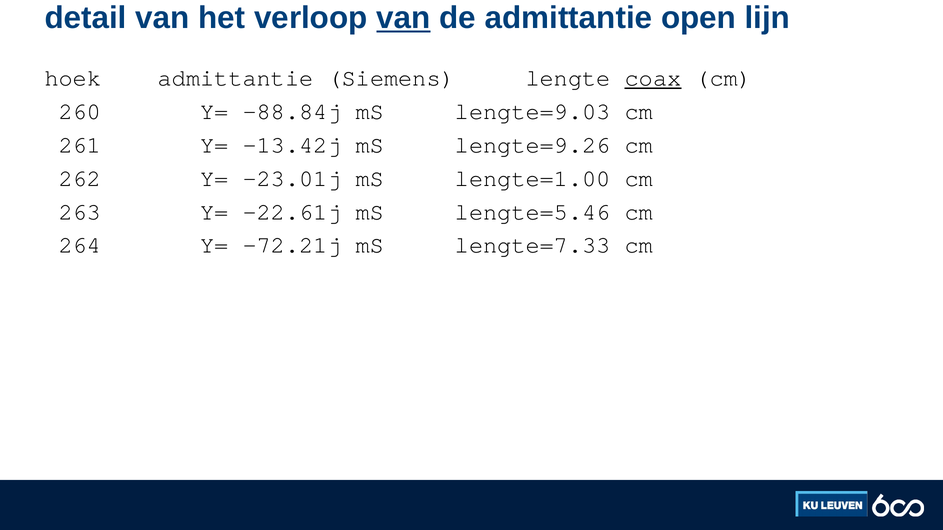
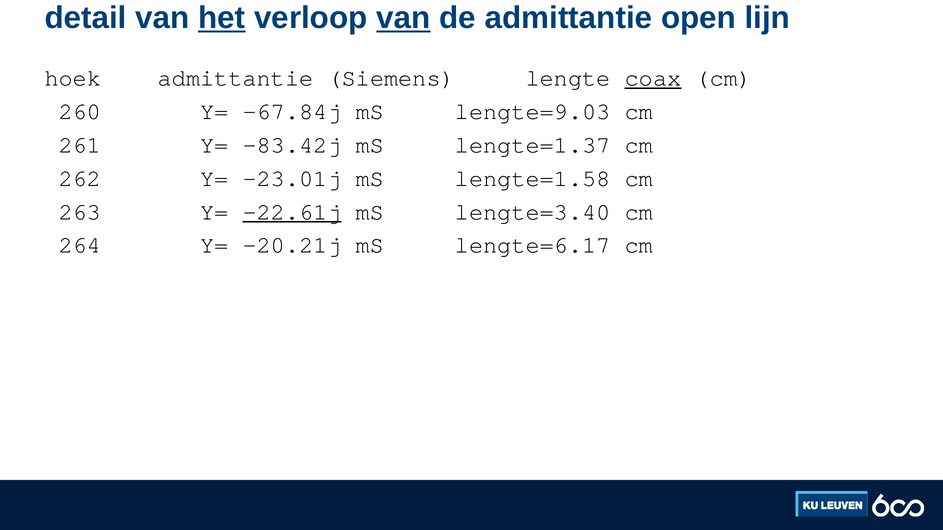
het underline: none -> present (222, 18)
-88.84j: -88.84j -> -67.84j (292, 112)
-13.42j: -13.42j -> -83.42j (292, 145)
lengte=9.26: lengte=9.26 -> lengte=1.37 (533, 145)
lengte=1.00: lengte=1.00 -> lengte=1.58 (533, 179)
-22.61j underline: none -> present (292, 212)
lengte=5.46: lengte=5.46 -> lengte=3.40 (533, 212)
-72.21j: -72.21j -> -20.21j (292, 245)
lengte=7.33: lengte=7.33 -> lengte=6.17 (533, 245)
